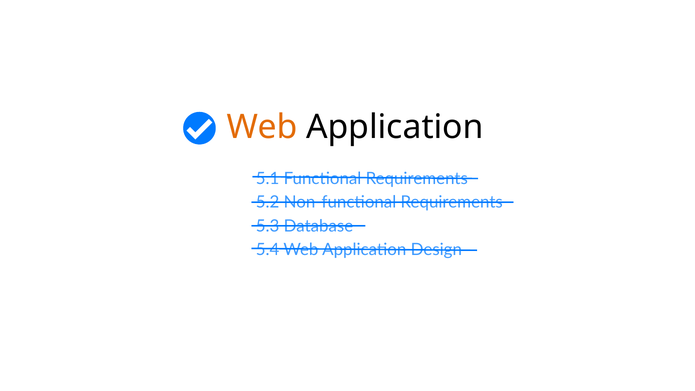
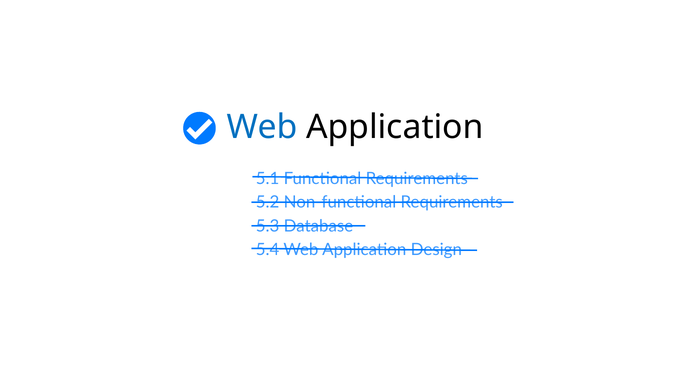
Web colour: orange -> blue (262, 127)
